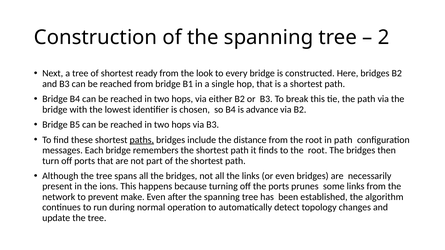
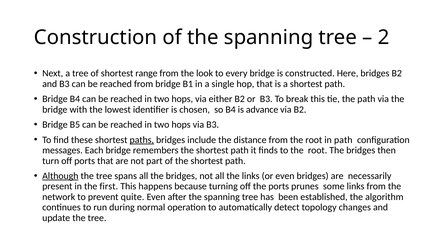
ready: ready -> range (146, 73)
Although underline: none -> present (60, 176)
ions: ions -> first (109, 187)
make: make -> quite (133, 197)
